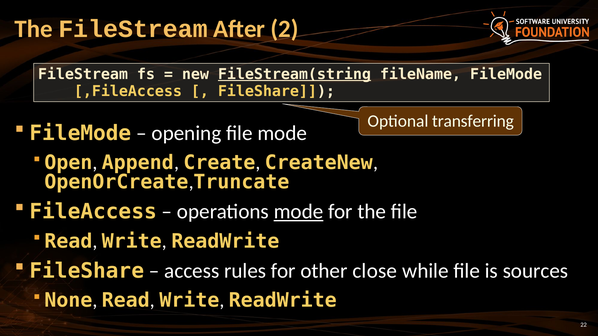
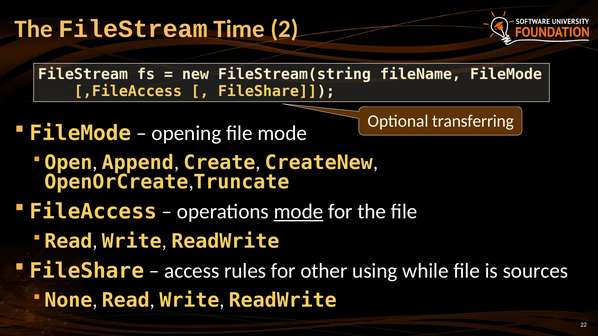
After: After -> Time (239, 29)
FileStream(string underline: present -> none (294, 74)
close: close -> using (375, 271)
